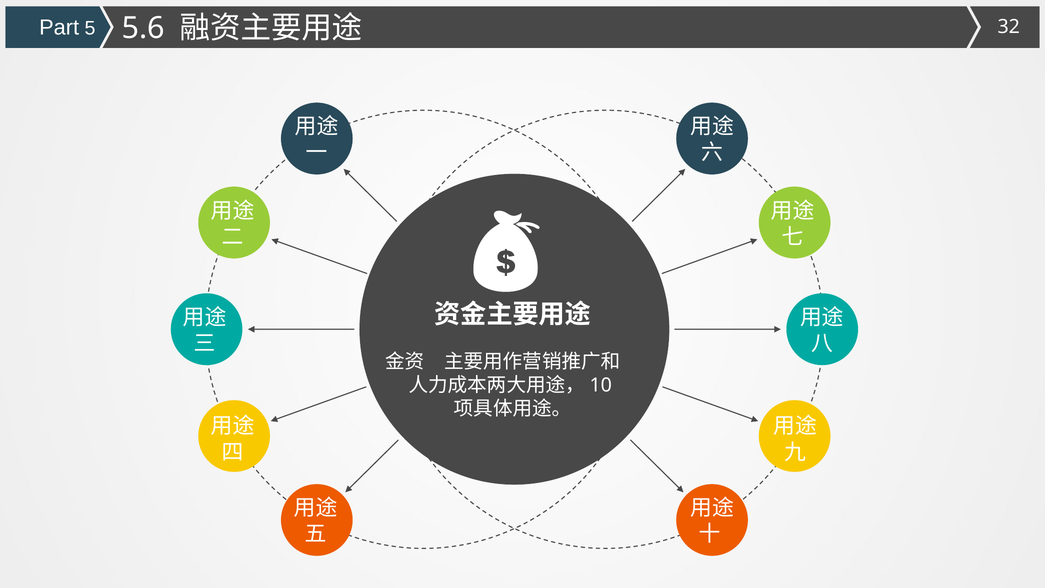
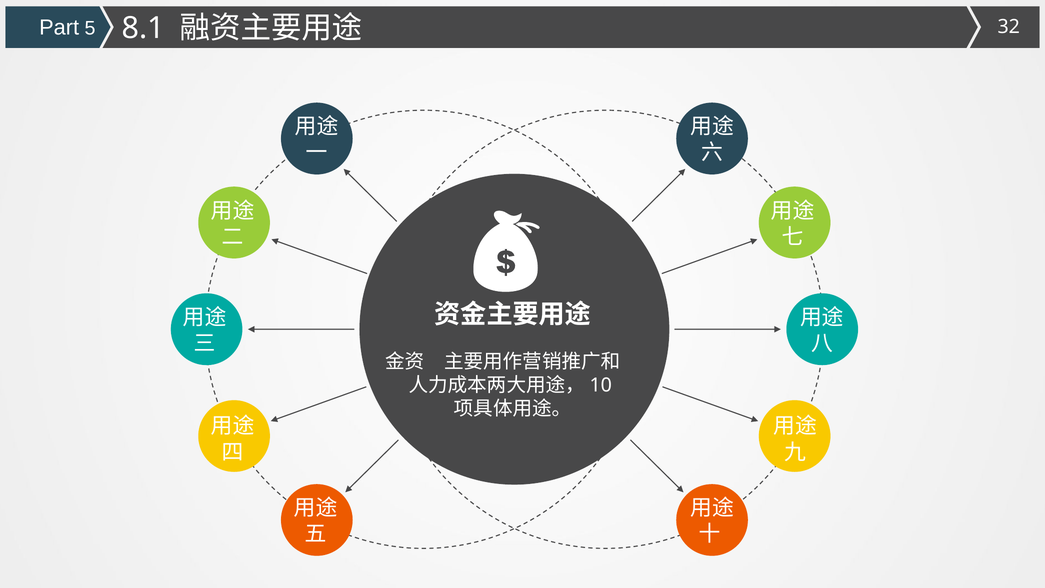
5.6: 5.6 -> 8.1 (143, 28)
